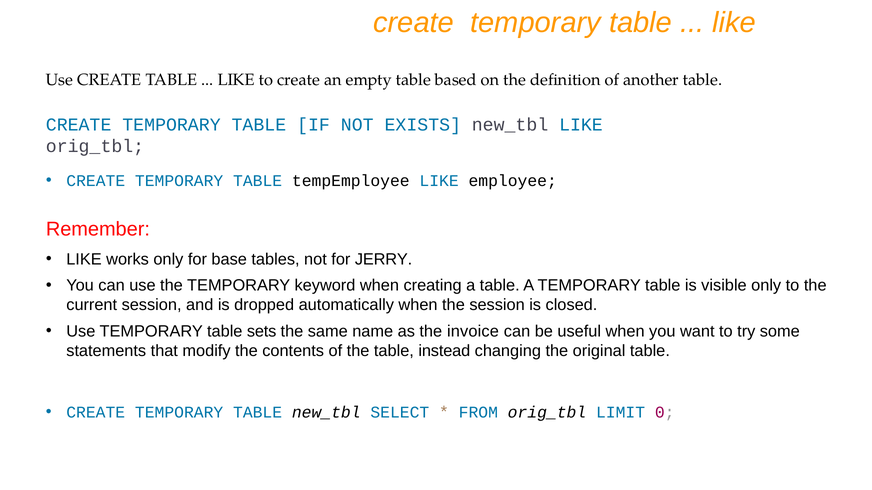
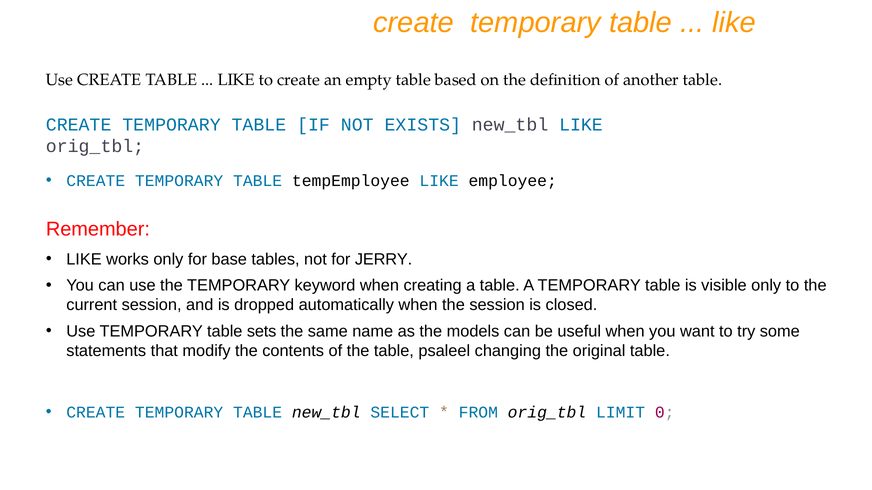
invoice: invoice -> models (473, 332)
instead: instead -> psaleel (444, 351)
